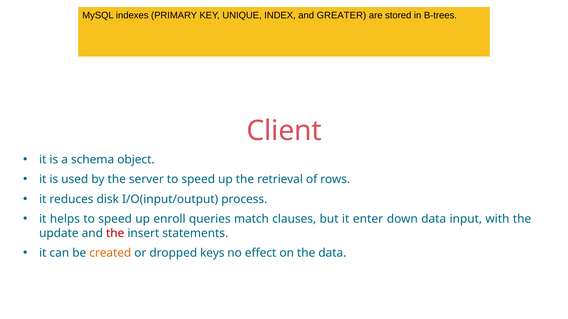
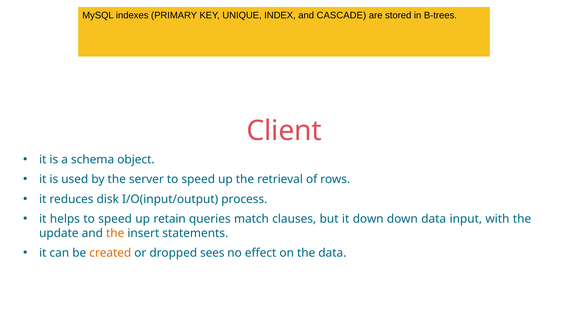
GREATER: GREATER -> CASCADE (341, 16)
enroll: enroll -> retain (170, 219)
it enter: enter -> down (368, 219)
the colour: red -> orange (115, 234)
keys: keys -> sees (212, 253)
